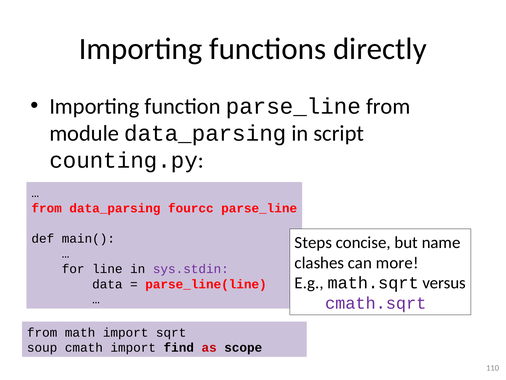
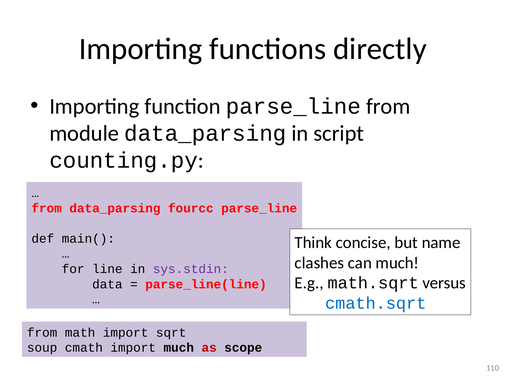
Steps: Steps -> Think (313, 242)
can more: more -> much (397, 262)
cmath.sqrt colour: purple -> blue (376, 303)
import find: find -> much (179, 347)
